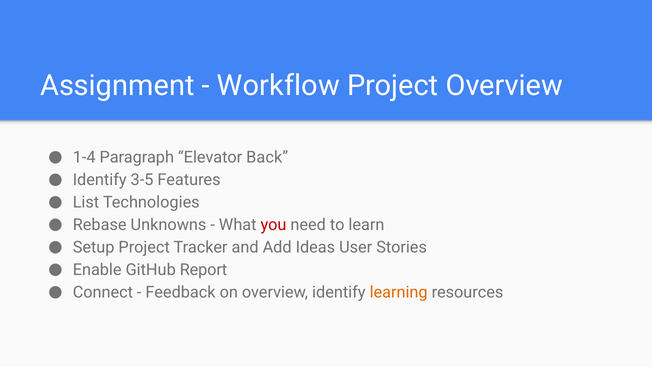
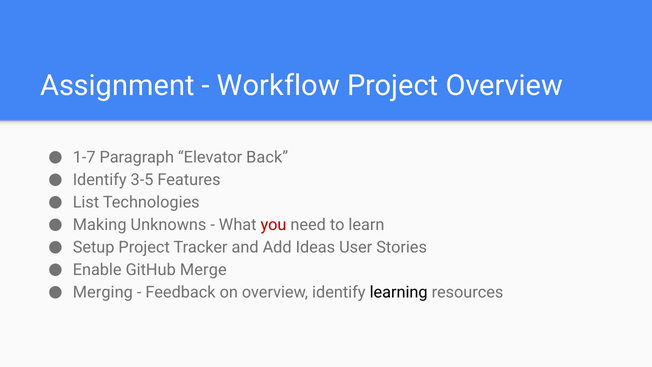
1-4: 1-4 -> 1-7 (84, 157)
Rebase: Rebase -> Making (100, 225)
Report: Report -> Merge (203, 270)
Connect: Connect -> Merging (103, 292)
learning colour: orange -> black (399, 292)
